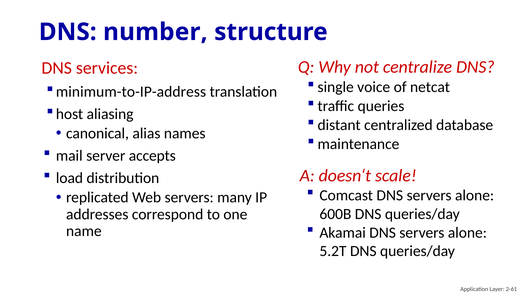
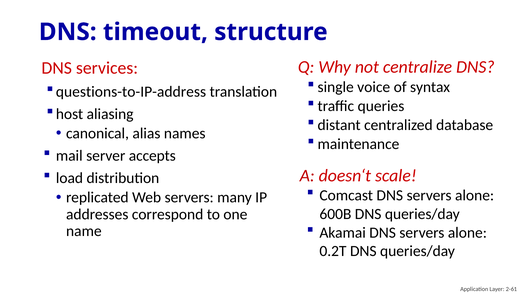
number: number -> timeout (155, 32)
netcat: netcat -> syntax (430, 87)
minimum-to-IP-address: minimum-to-IP-address -> questions-to-IP-address (131, 92)
5.2T: 5.2T -> 0.2T (333, 251)
